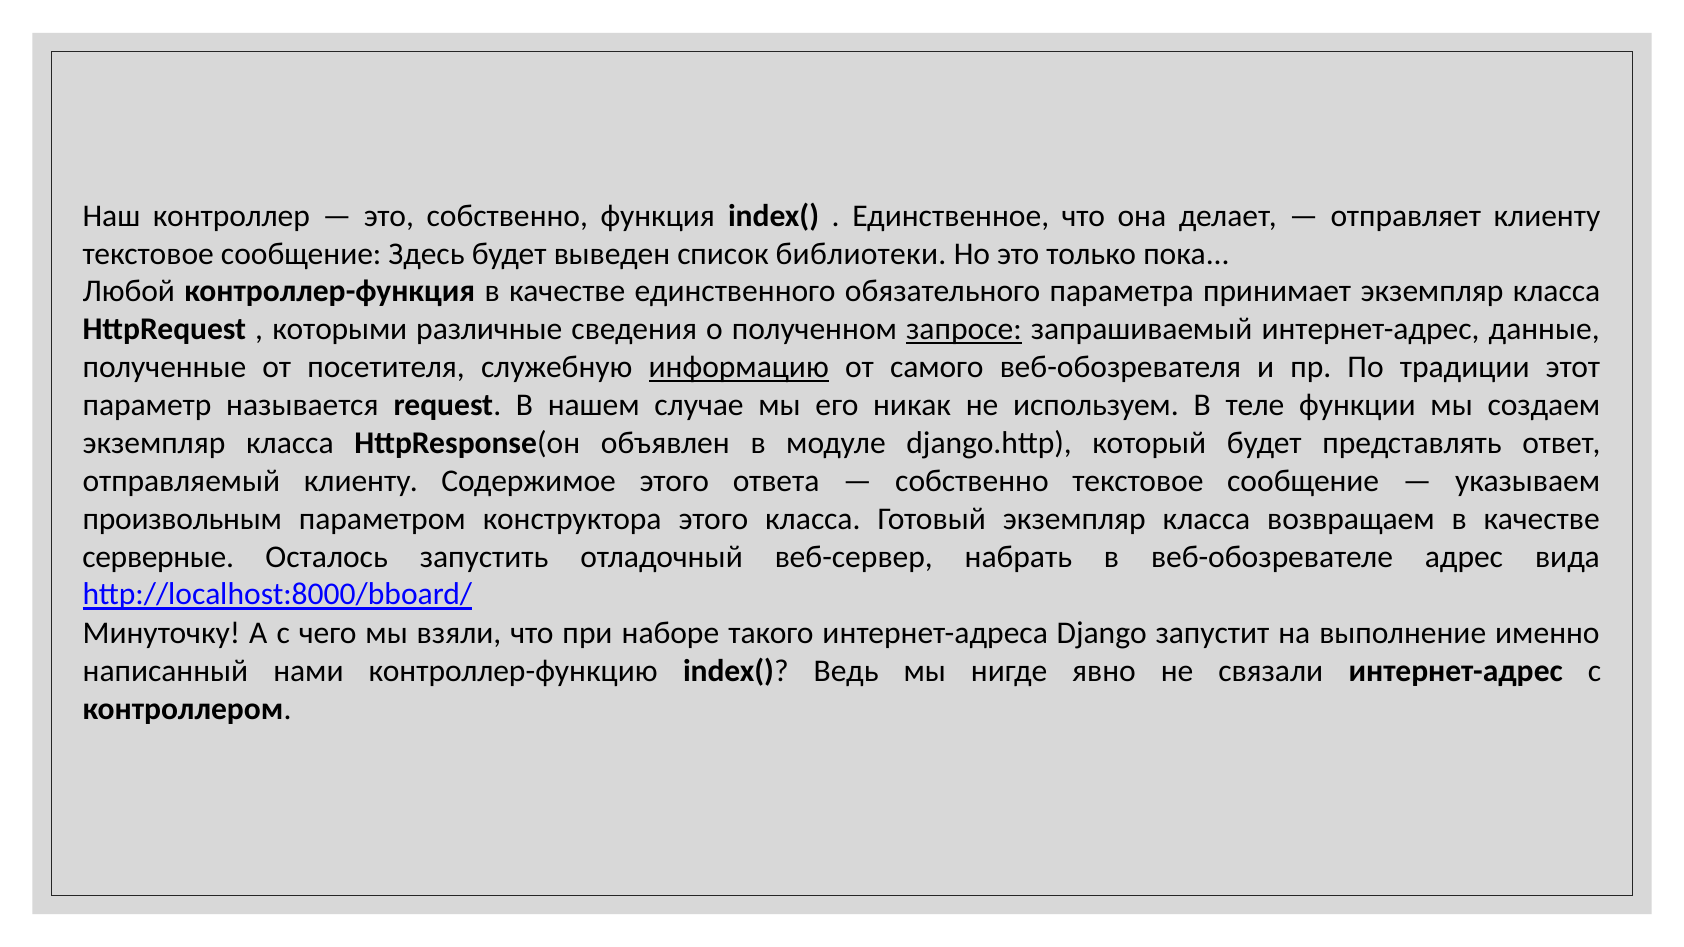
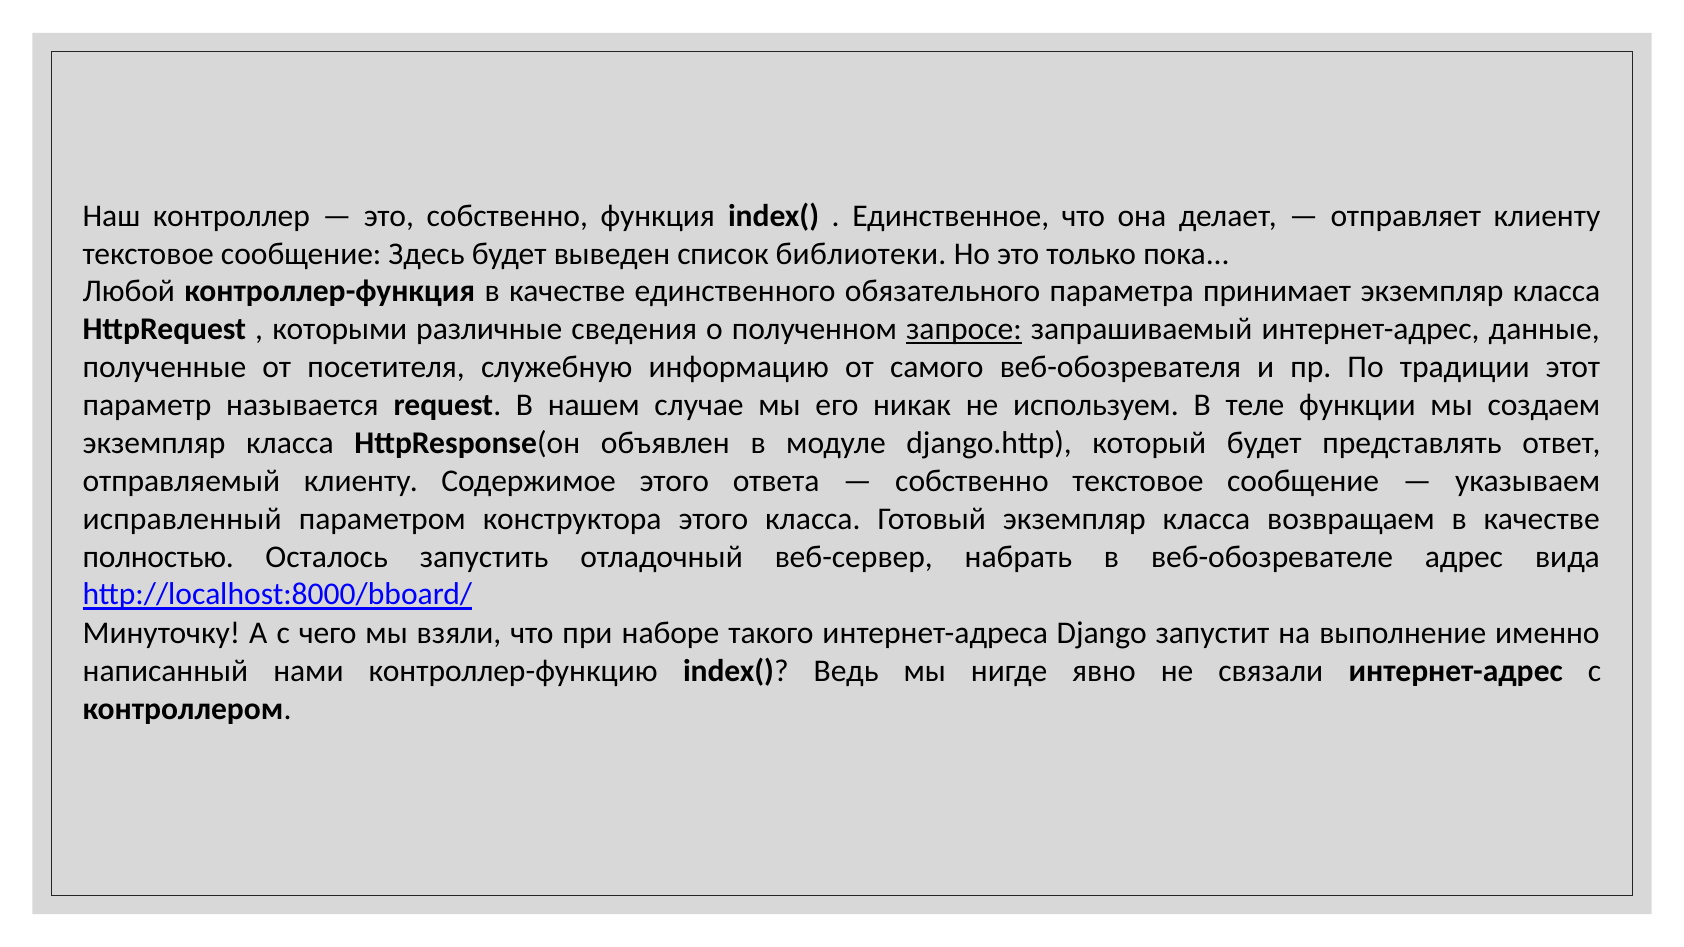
информацию underline: present -> none (739, 367)
произвольным: произвольным -> исправленный (182, 519)
серверные: серверные -> полностью (158, 557)
